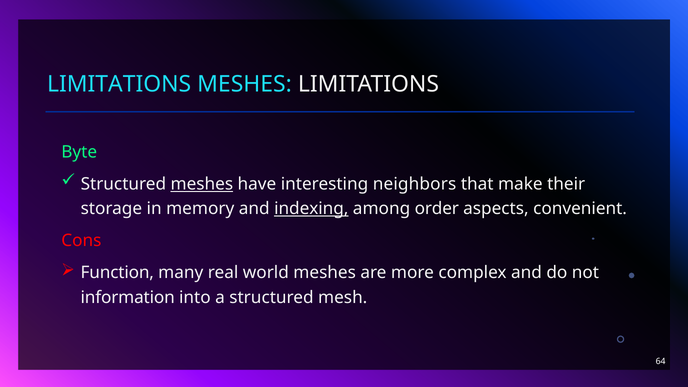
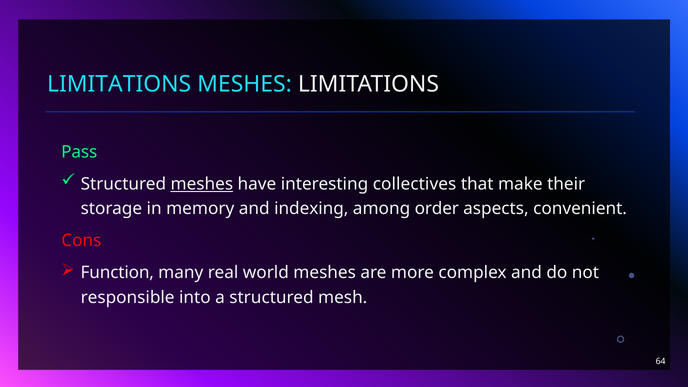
Byte: Byte -> Pass (79, 152)
neighbors: neighbors -> collectives (415, 184)
indexing underline: present -> none (311, 209)
information: information -> responsible (128, 297)
